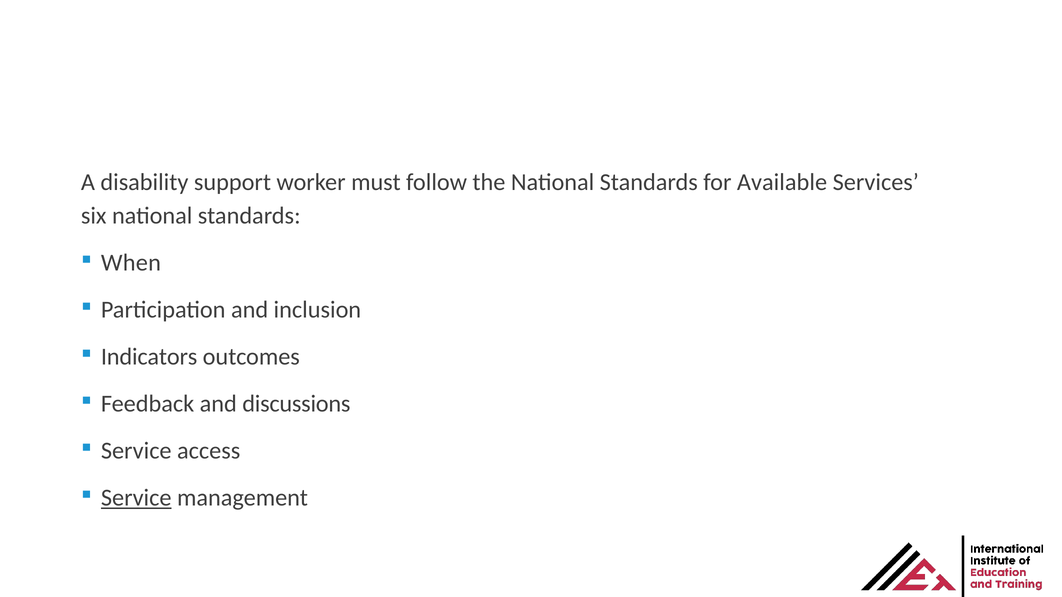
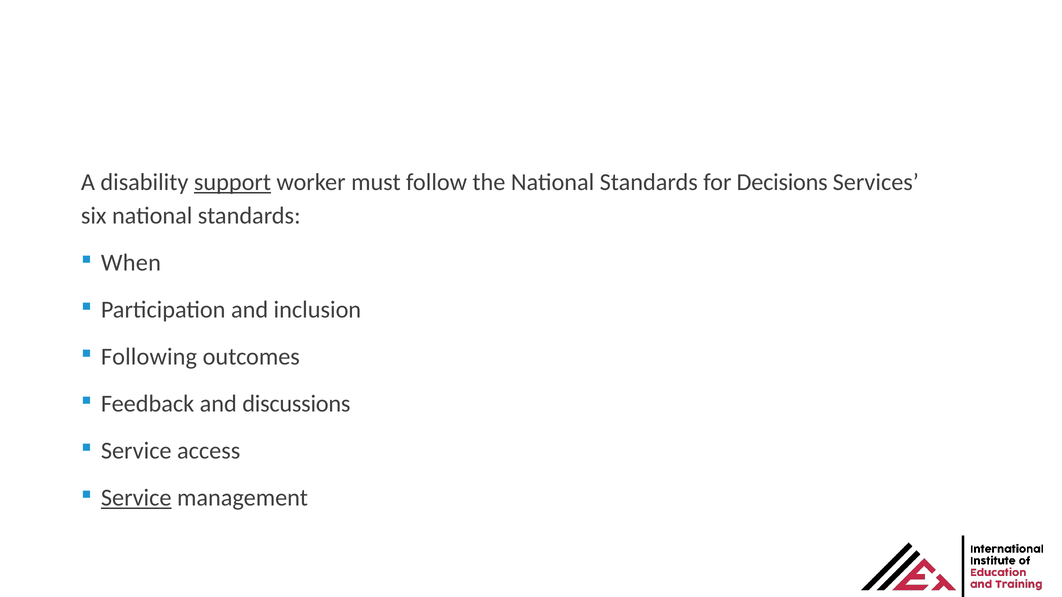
support underline: none -> present (232, 182)
Available: Available -> Decisions (782, 182)
Indicators: Indicators -> Following (149, 357)
